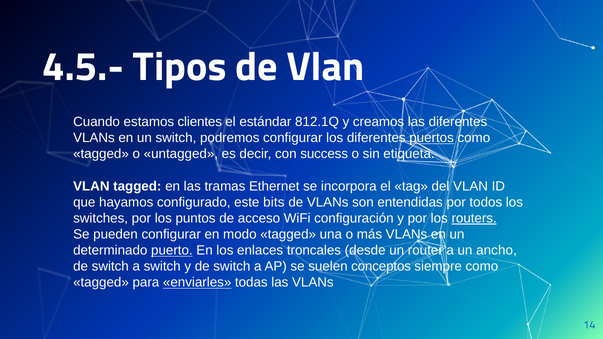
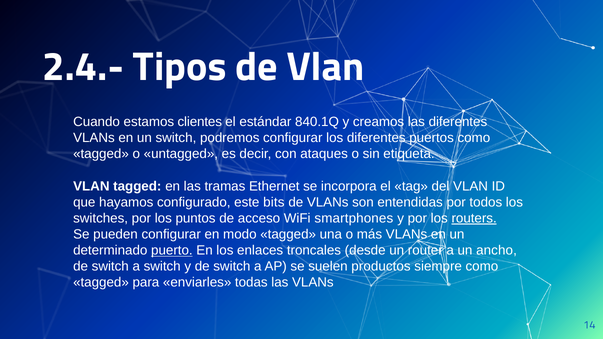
4.5.-: 4.5.- -> 2.4.- (83, 67)
812.1Q: 812.1Q -> 840.1Q (317, 122)
puertos underline: present -> none (432, 138)
success: success -> ataques (324, 154)
configuración: configuración -> smartphones (354, 218)
conceptos: conceptos -> productos (381, 267)
enviarles underline: present -> none (197, 283)
